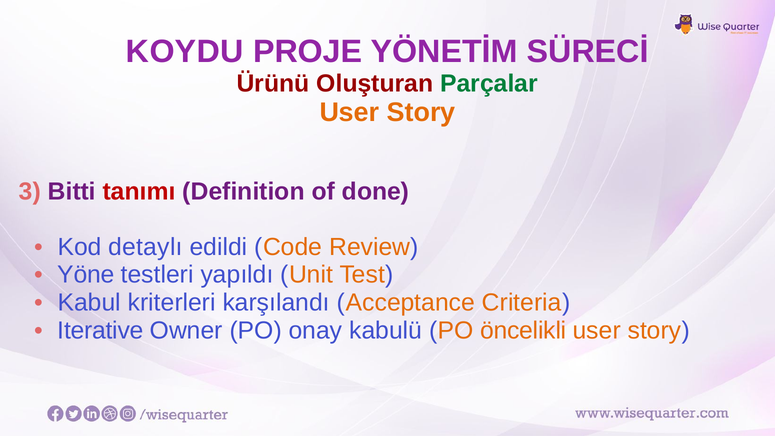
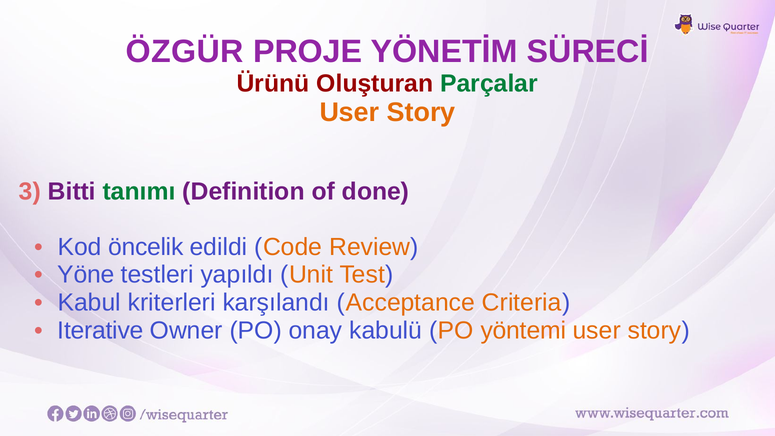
KOYDU: KOYDU -> ÖZGÜR (185, 52)
tanımı colour: red -> green (139, 191)
detaylı: detaylı -> öncelik (146, 247)
öncelikli: öncelikli -> yöntemi (523, 330)
